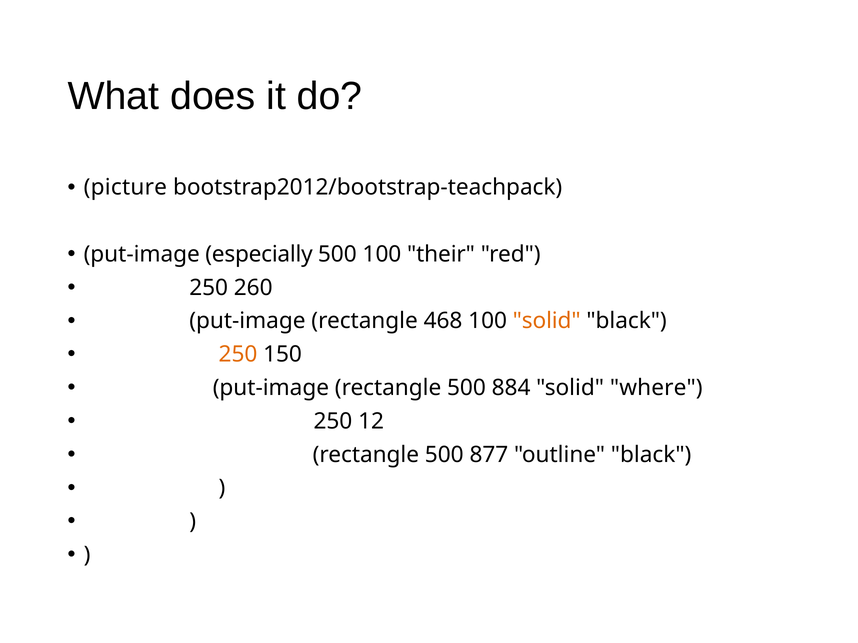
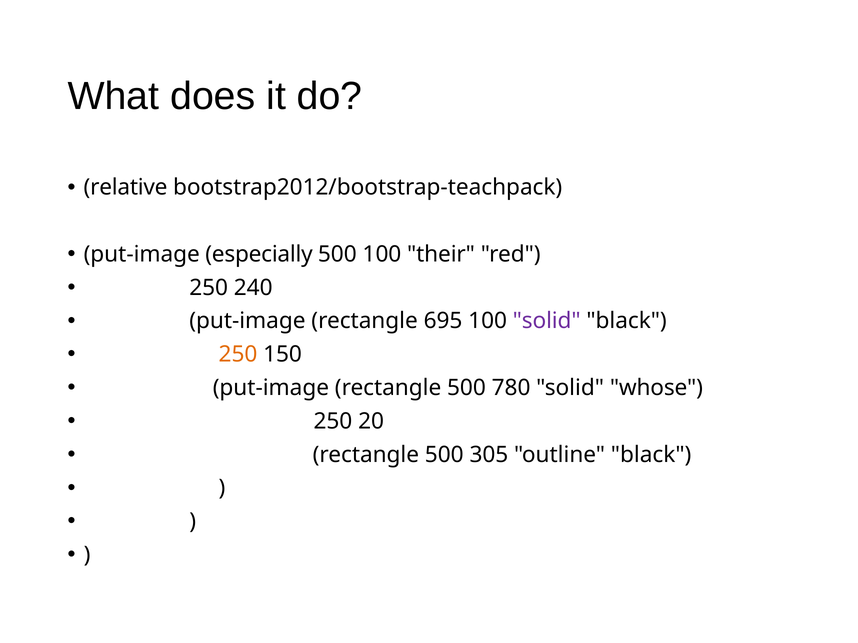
picture: picture -> relative (126, 188)
260: 260 -> 240 (253, 288)
468: 468 -> 695 (443, 321)
solid colour: orange -> purple (547, 321)
884: 884 -> 780 (511, 388)
where: where -> whose (656, 388)
12: 12 -> 20 (371, 421)
877: 877 -> 305 (489, 455)
